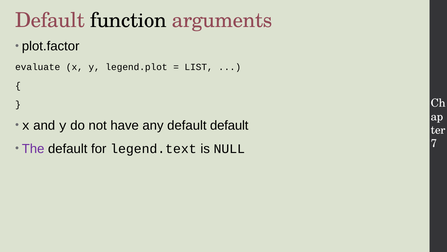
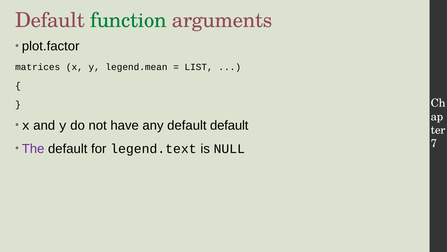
function colour: black -> green (128, 20)
evaluate: evaluate -> matrices (38, 67)
legend.plot: legend.plot -> legend.mean (136, 67)
